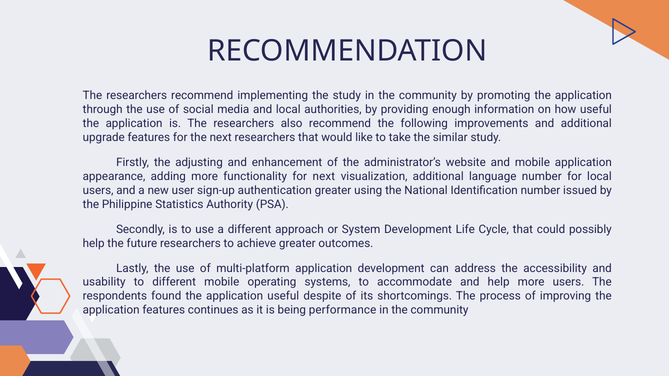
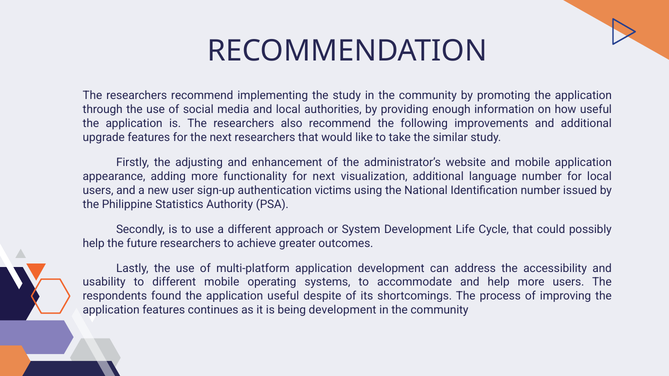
authentication greater: greater -> victims (333, 190)
being performance: performance -> development (343, 310)
